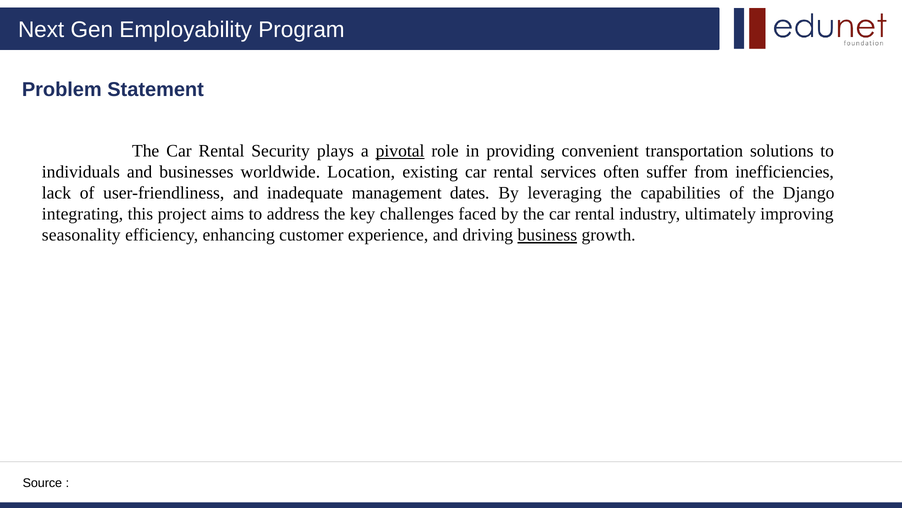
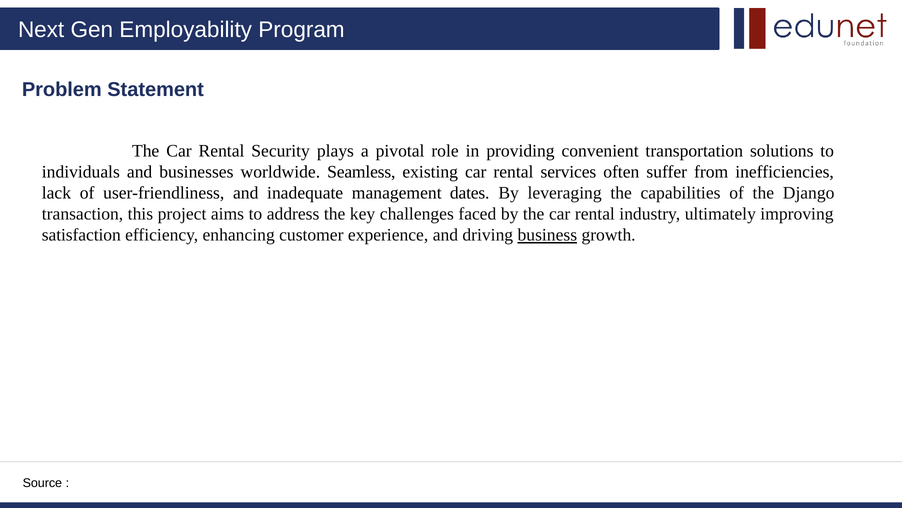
pivotal underline: present -> none (400, 151)
Location: Location -> Seamless (361, 172)
integrating: integrating -> transaction (83, 214)
seasonality: seasonality -> satisfaction (81, 235)
